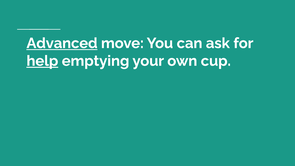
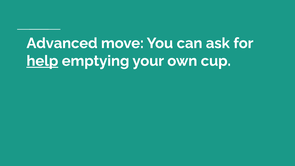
Advanced underline: present -> none (62, 43)
